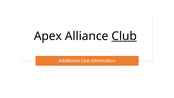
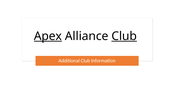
Apex underline: none -> present (48, 36)
